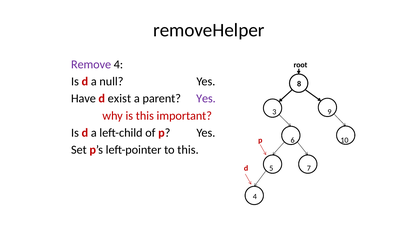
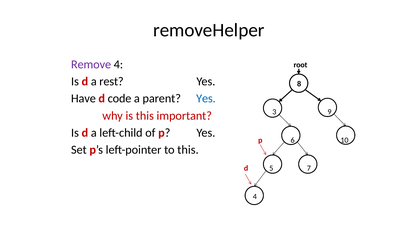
null: null -> rest (111, 82)
exist: exist -> code (120, 99)
Yes colour: purple -> blue (206, 99)
